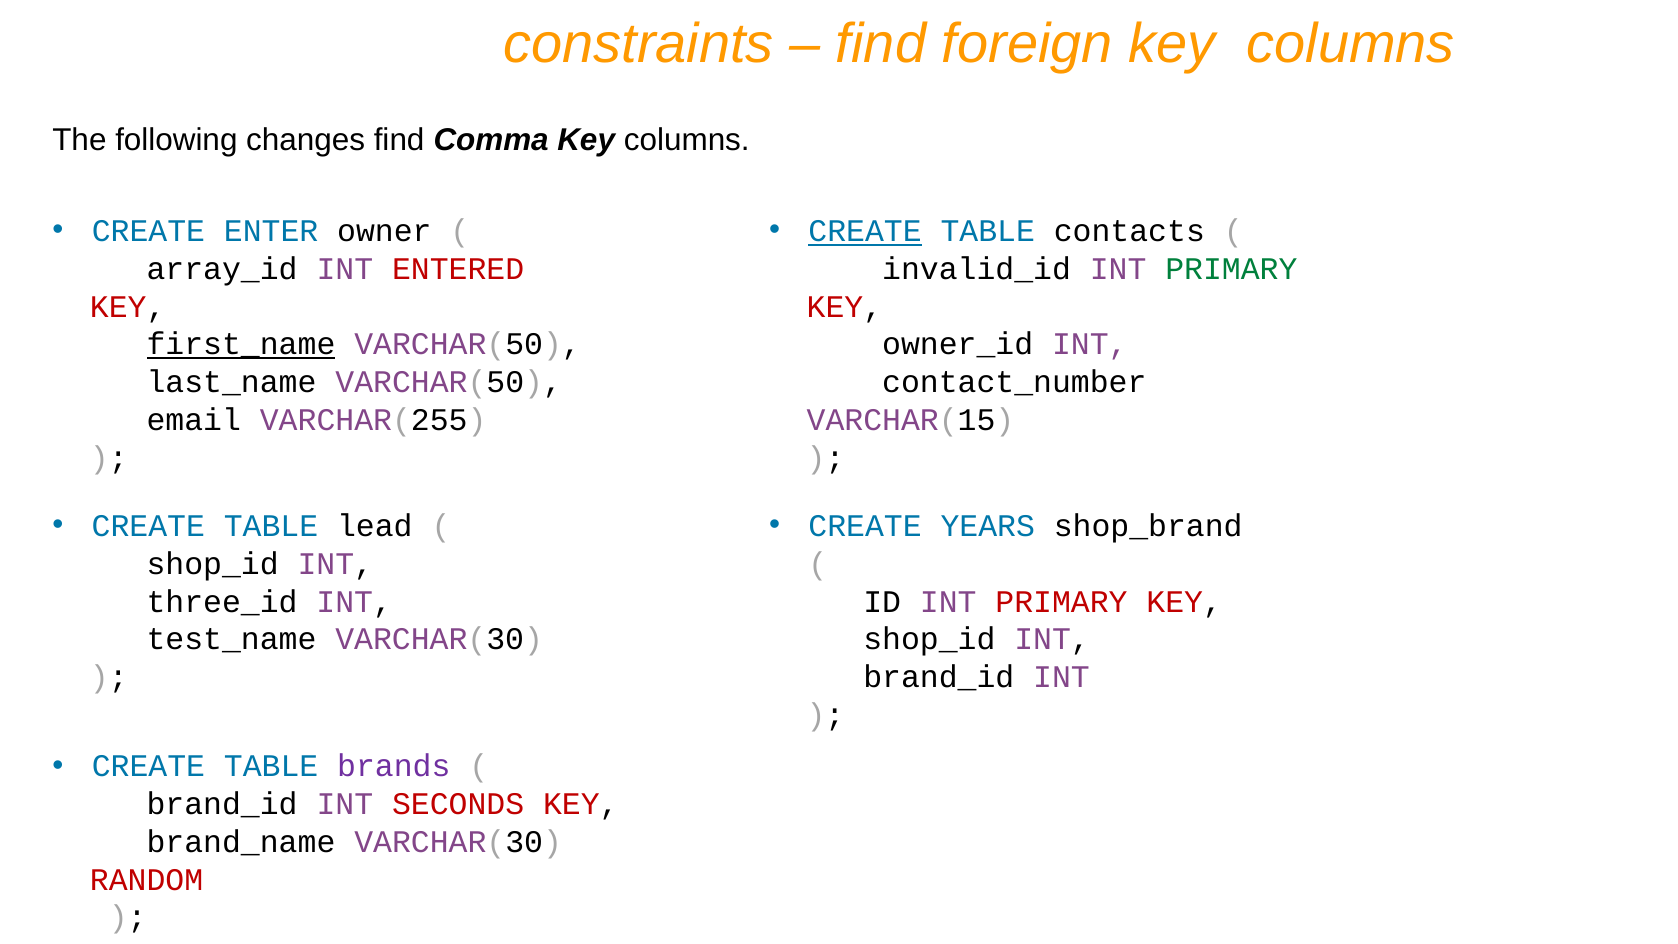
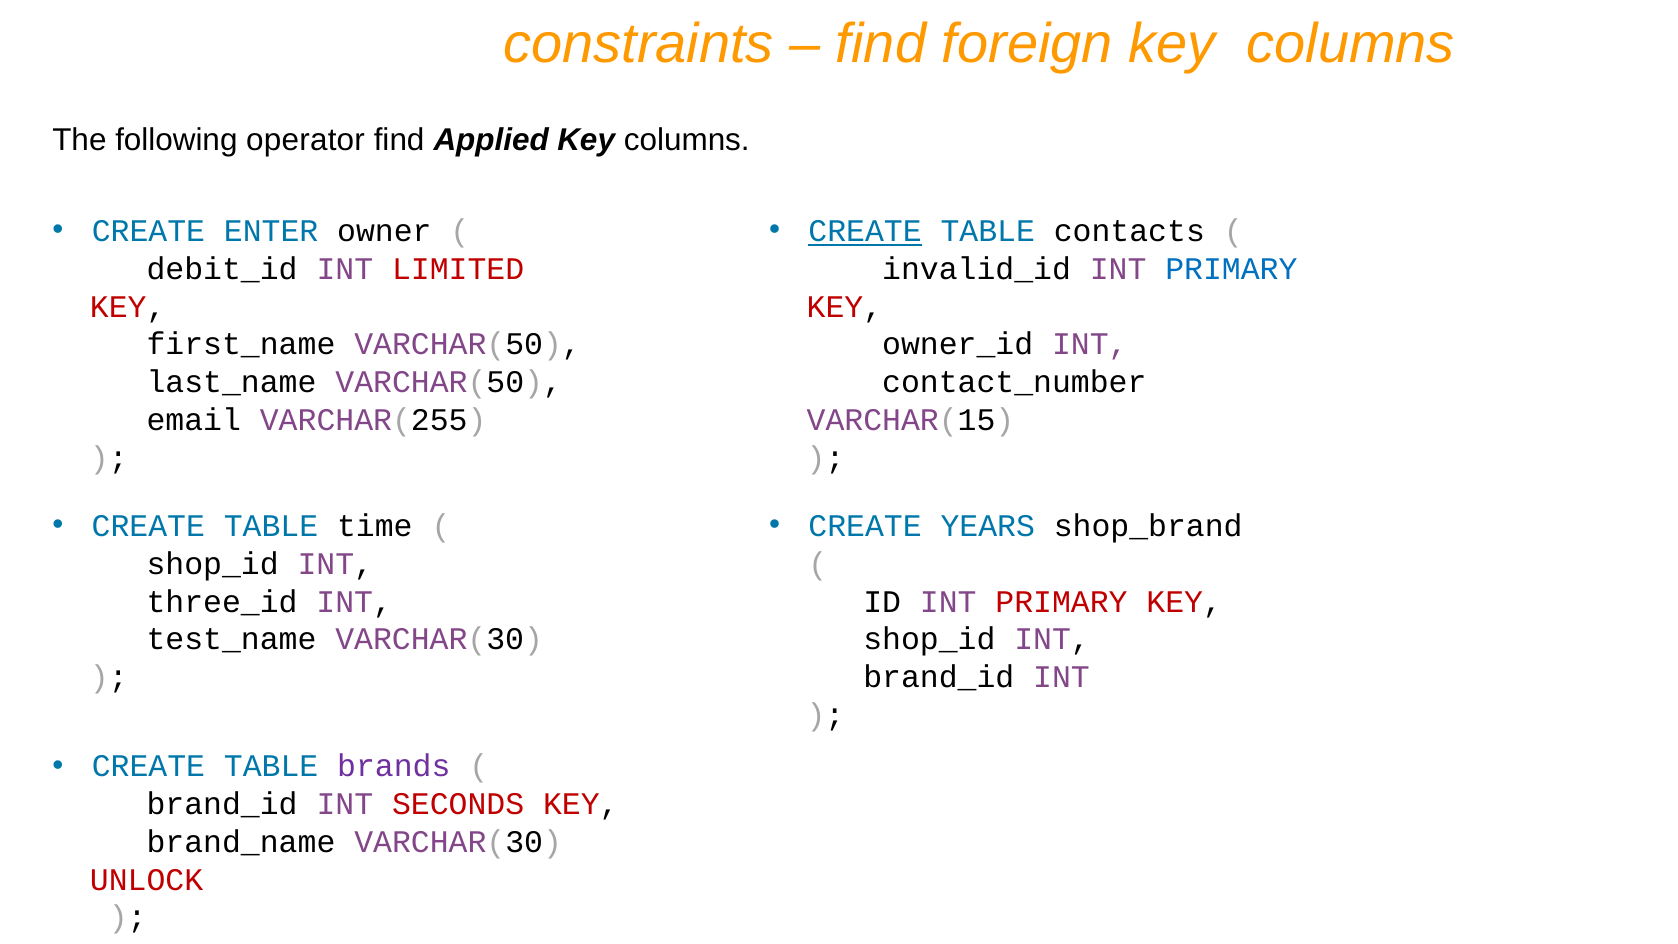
changes: changes -> operator (306, 140)
Comma: Comma -> Applied (491, 140)
array_id: array_id -> debit_id (222, 269)
ENTERED: ENTERED -> LIMITED (458, 269)
PRIMARY colour: green -> blue (1231, 269)
first_name underline: present -> none (241, 344)
lead: lead -> time (375, 526)
RANDOM: RANDOM -> UNLOCK (147, 880)
